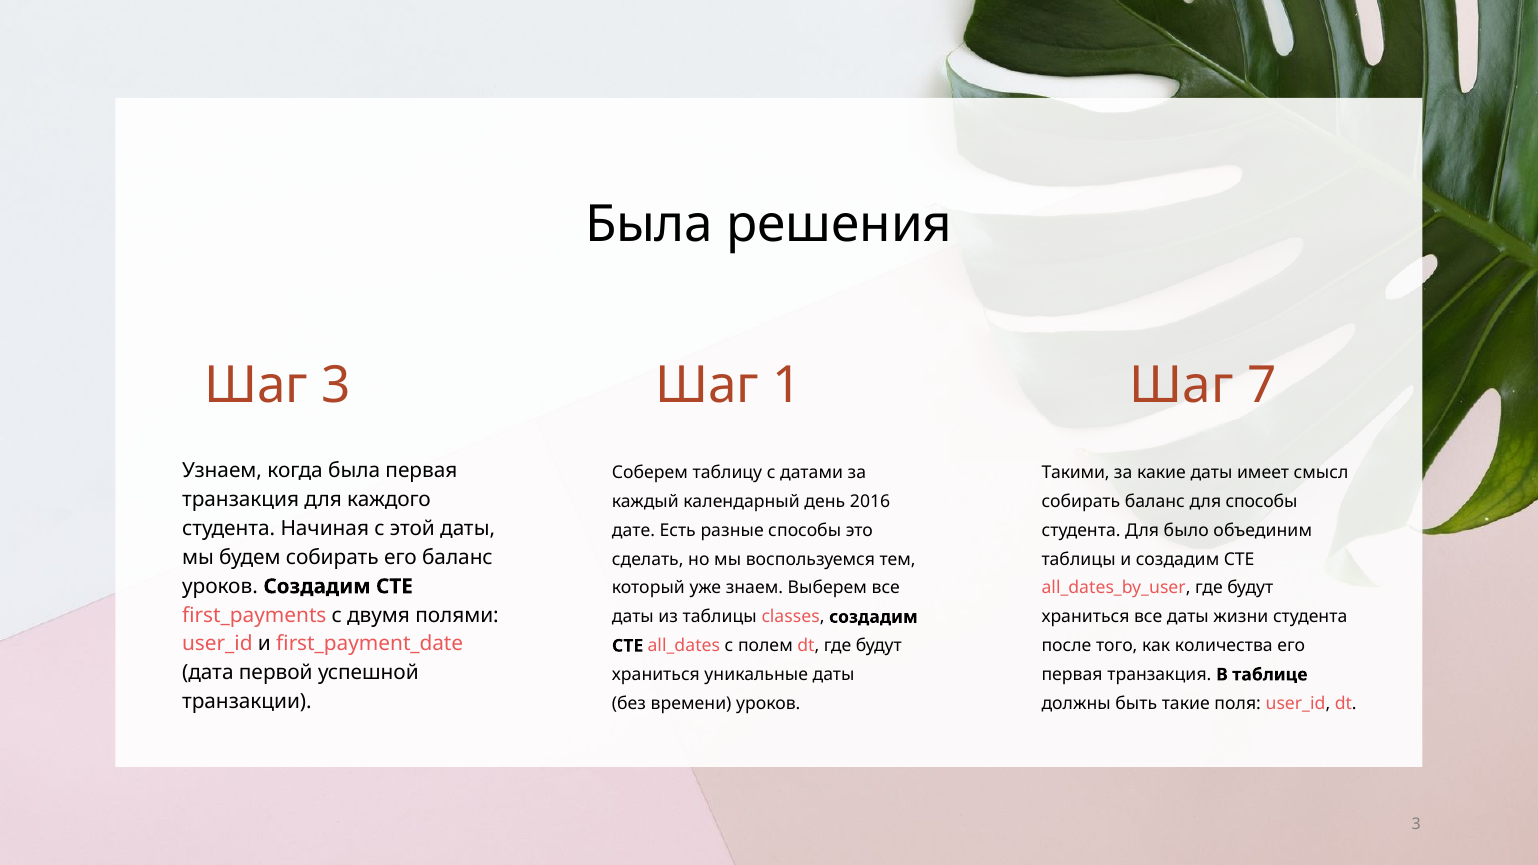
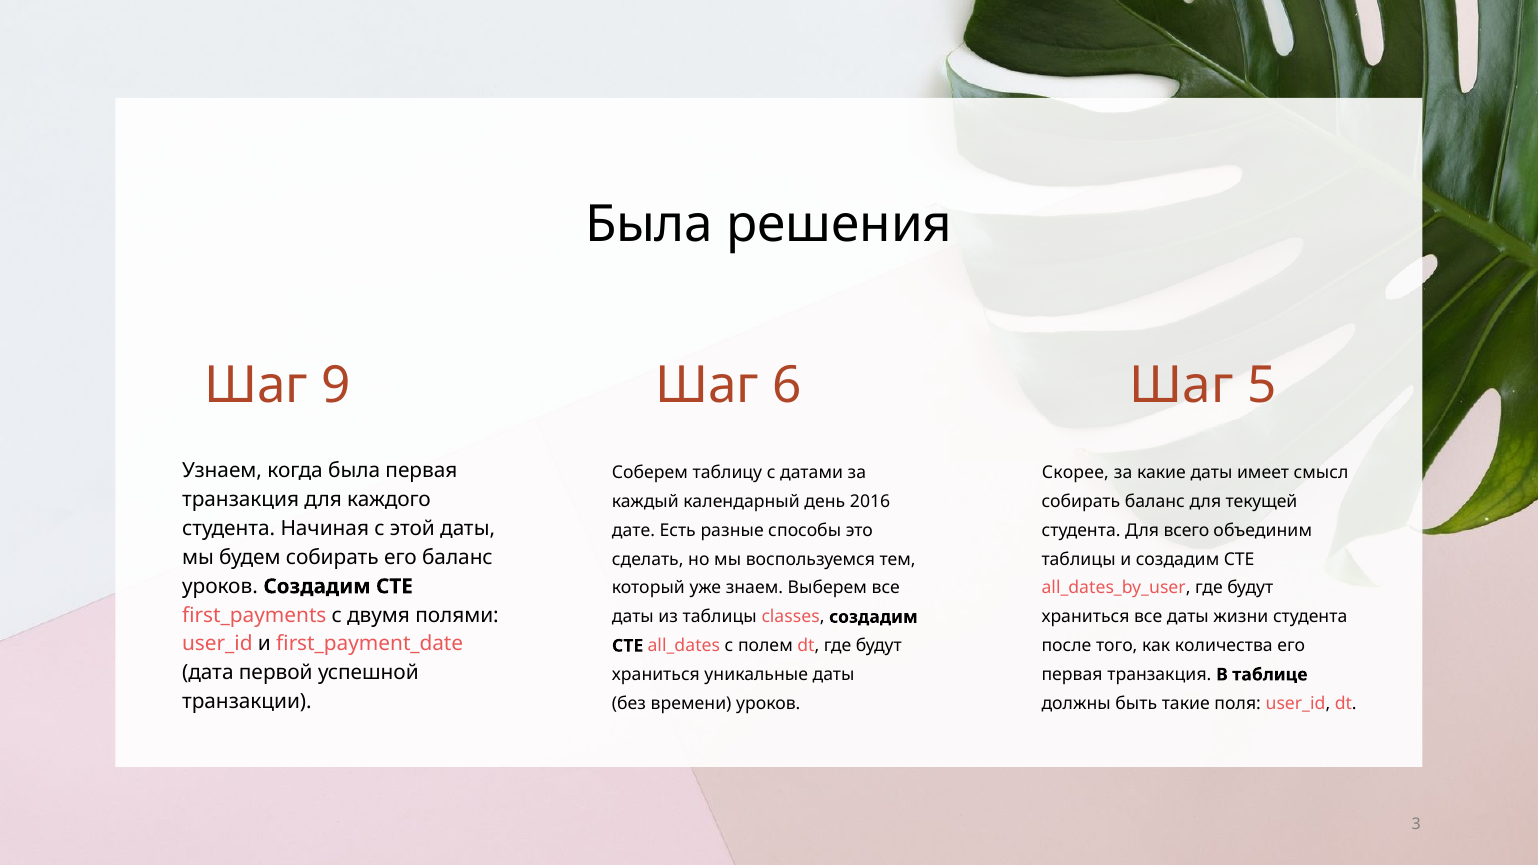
1: 1 -> 6 (787, 385)
Шаг 3: 3 -> 9 (336, 386)
7: 7 -> 5 (1262, 386)
Такими: Такими -> Скорее (1075, 473)
для способы: способы -> текущей (1262, 502)
было: было -> всего (1186, 531)
